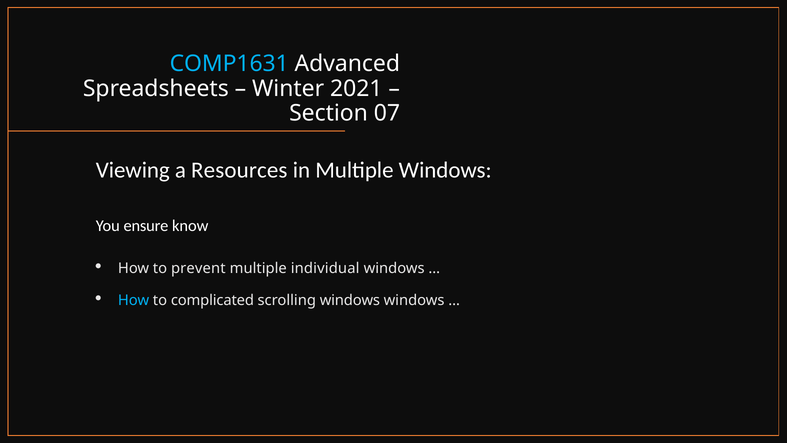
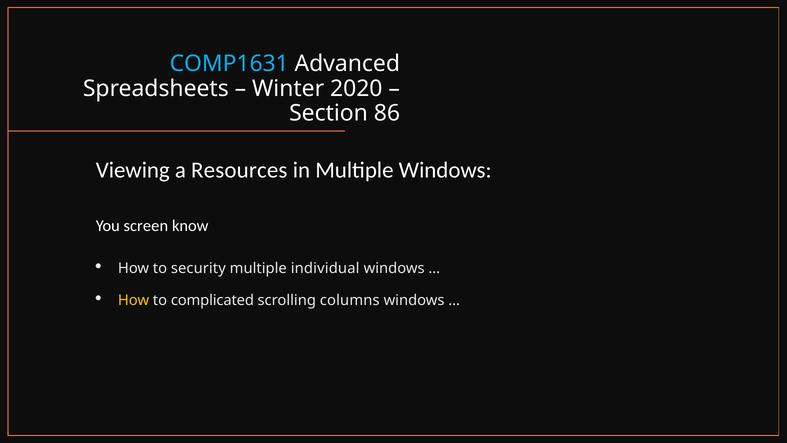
2021: 2021 -> 2020 (356, 89)
07: 07 -> 86 (387, 113)
ensure: ensure -> screen (146, 225)
prevent: prevent -> security (198, 268)
How colour: light blue -> yellow (134, 300)
scrolling windows: windows -> columns (350, 300)
